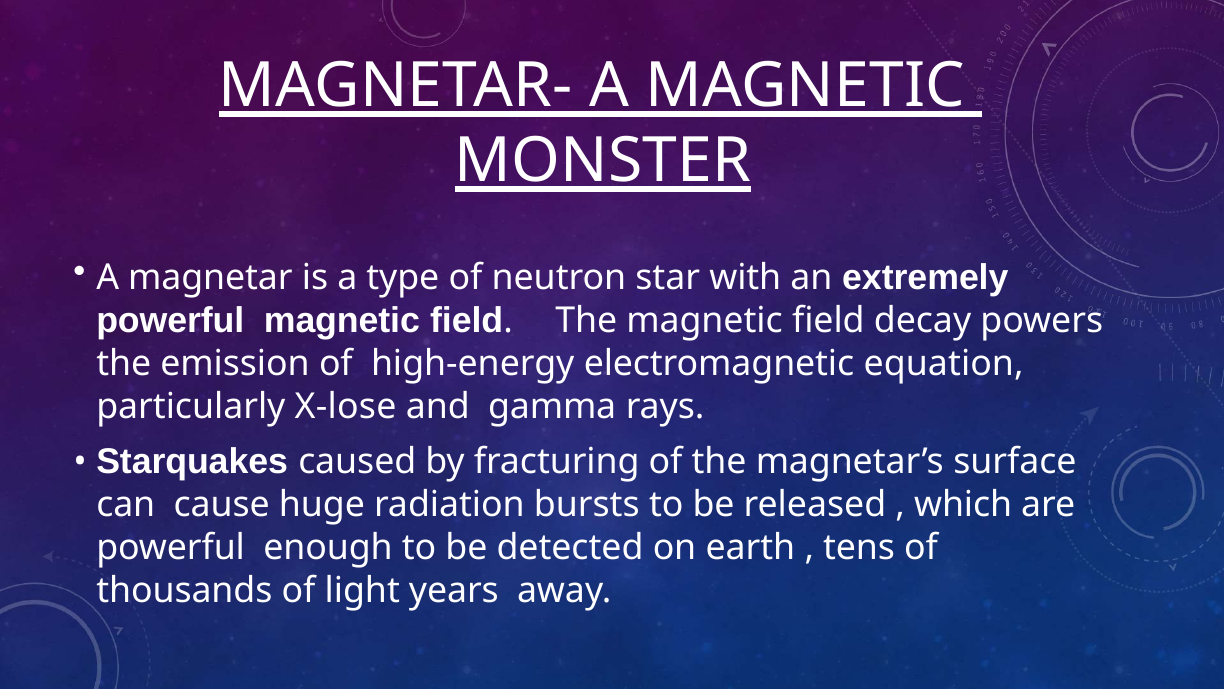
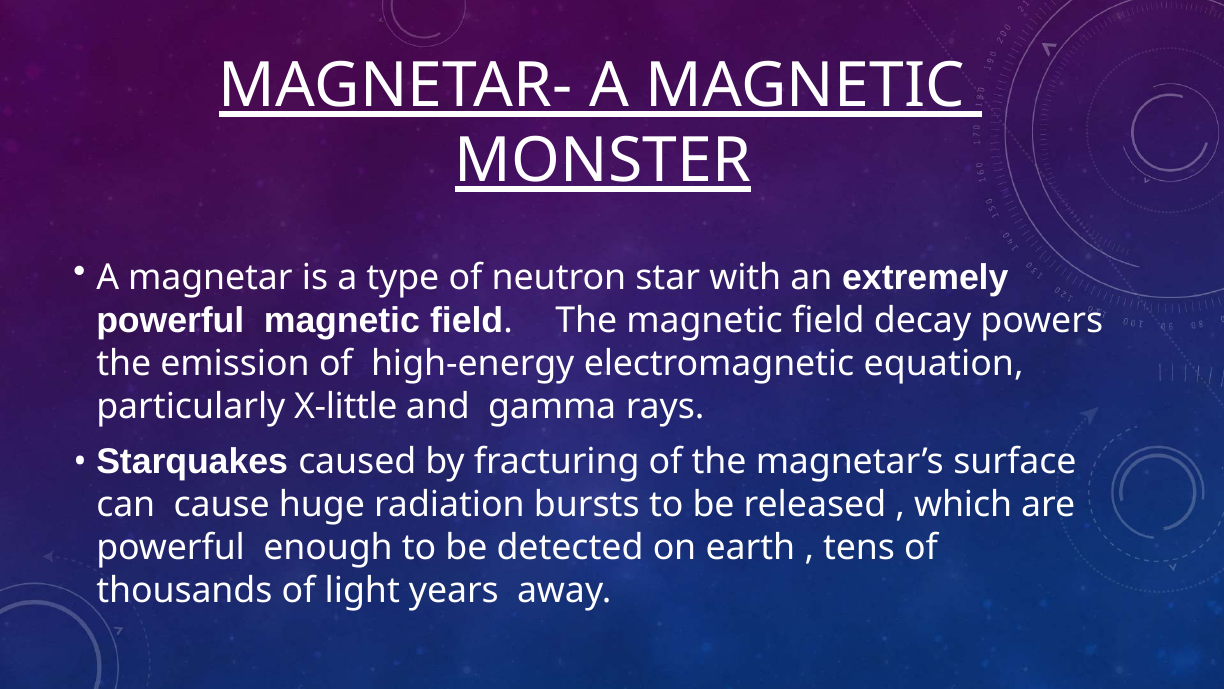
X-lose: X-lose -> X-little (346, 406)
